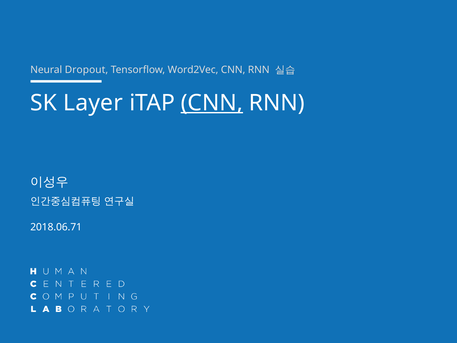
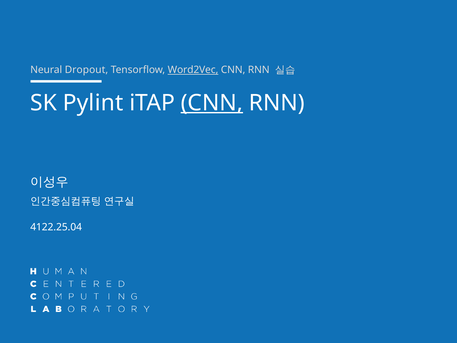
Word2Vec underline: none -> present (193, 70)
Layer: Layer -> Pylint (93, 103)
2018.06.71: 2018.06.71 -> 4122.25.04 (56, 227)
